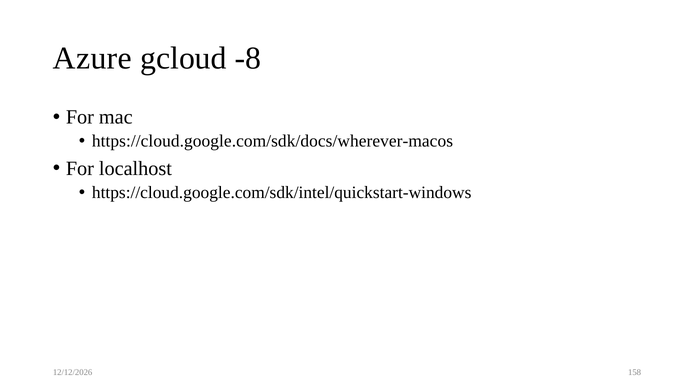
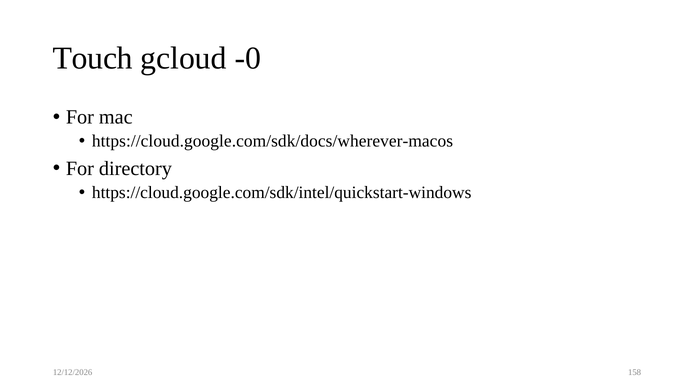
Azure: Azure -> Touch (93, 58)
-8: -8 -> -0 (248, 58)
localhost: localhost -> directory (135, 169)
